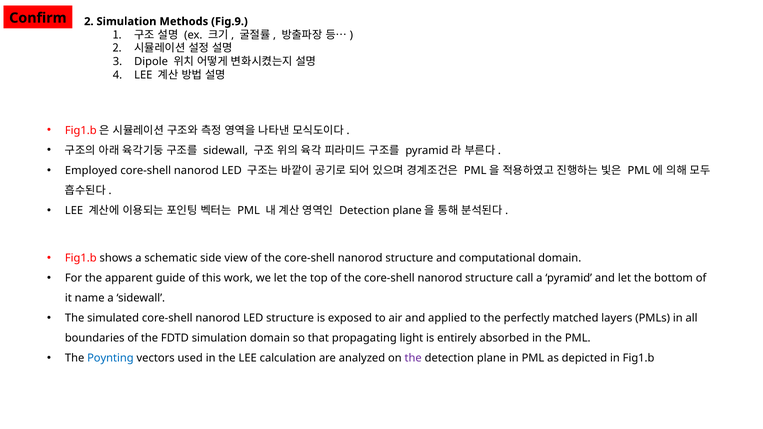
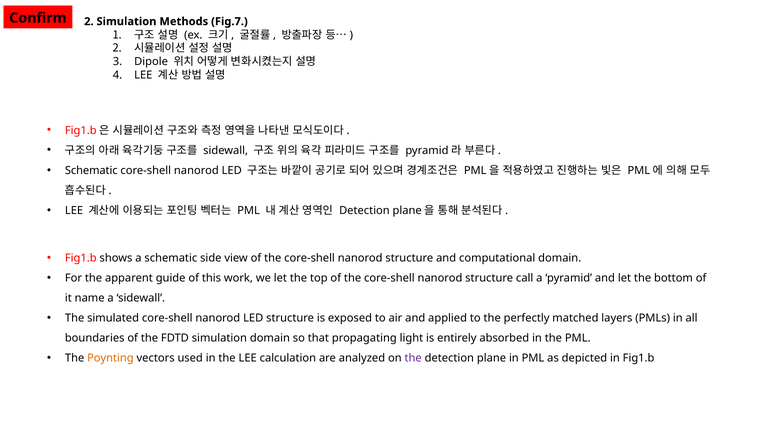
Fig.9: Fig.9 -> Fig.7 (229, 22)
Employed: Employed -> Schematic (91, 171)
Poynting colour: blue -> orange (110, 358)
